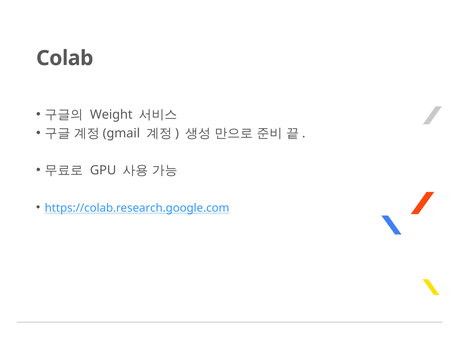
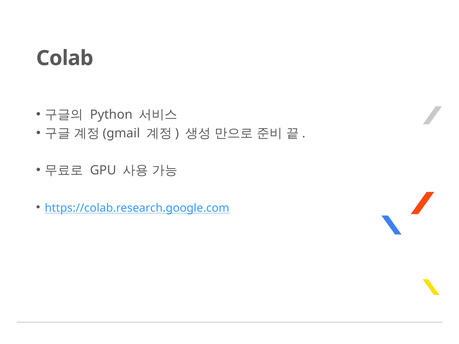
Weight: Weight -> Python (111, 115)
